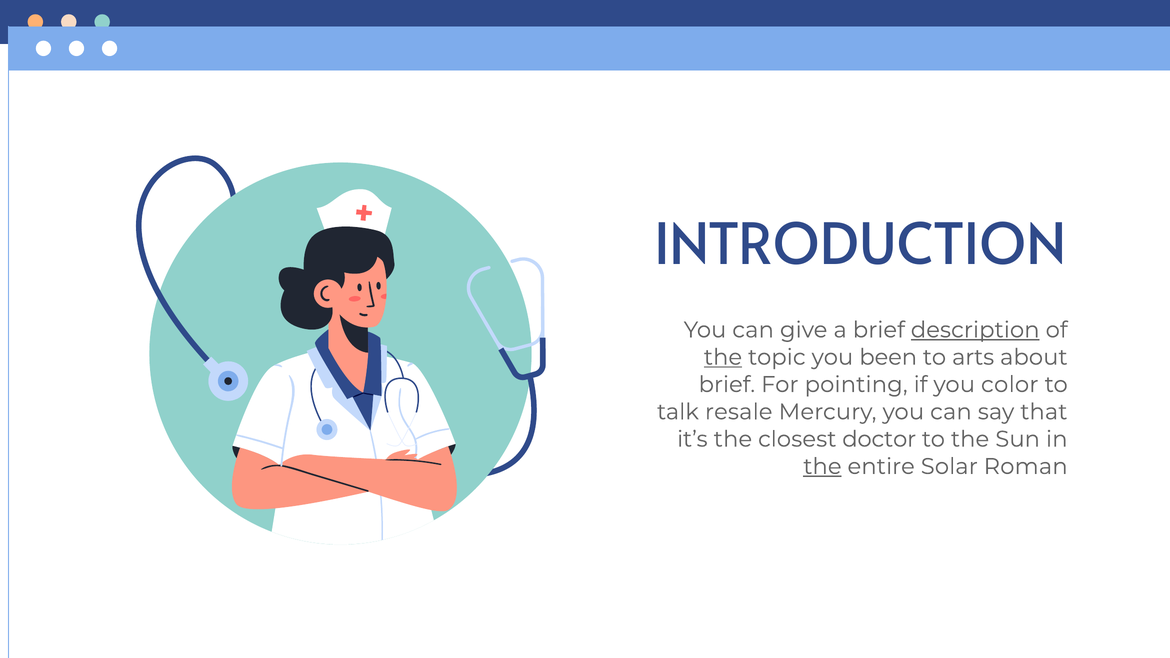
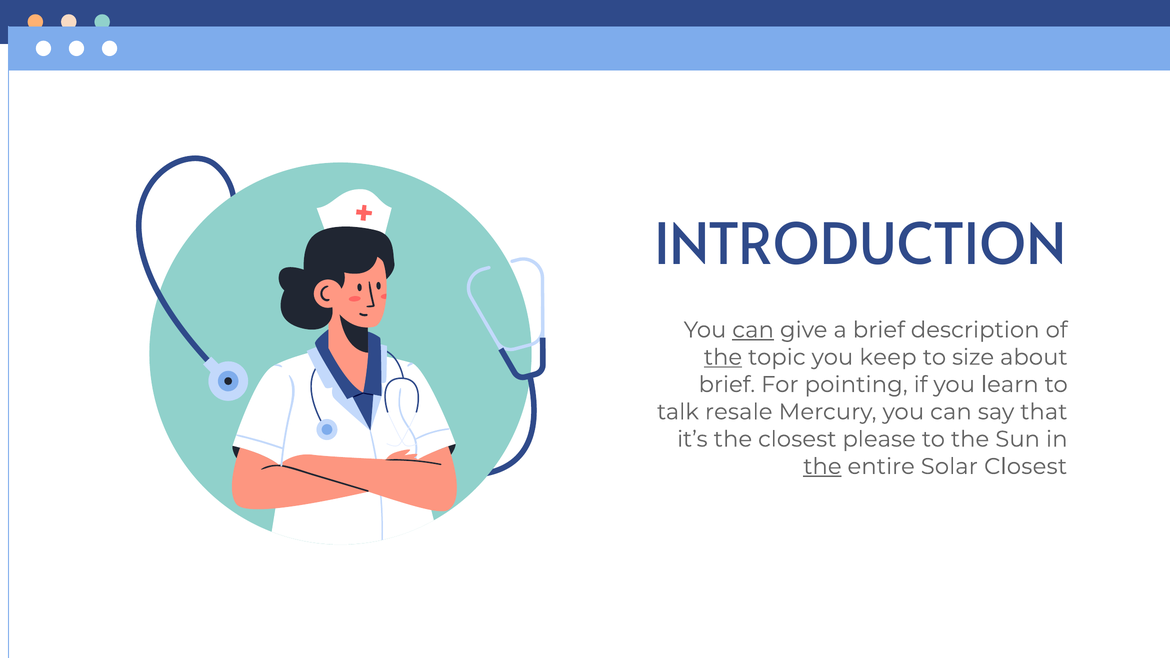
can underline: none -> present (753, 330)
description underline: present -> none (975, 330)
been: been -> keep (888, 357)
arts: arts -> size (973, 357)
color: color -> learn (1010, 385)
doctor: doctor -> please (879, 439)
Solar Roman: Roman -> Closest (1026, 467)
